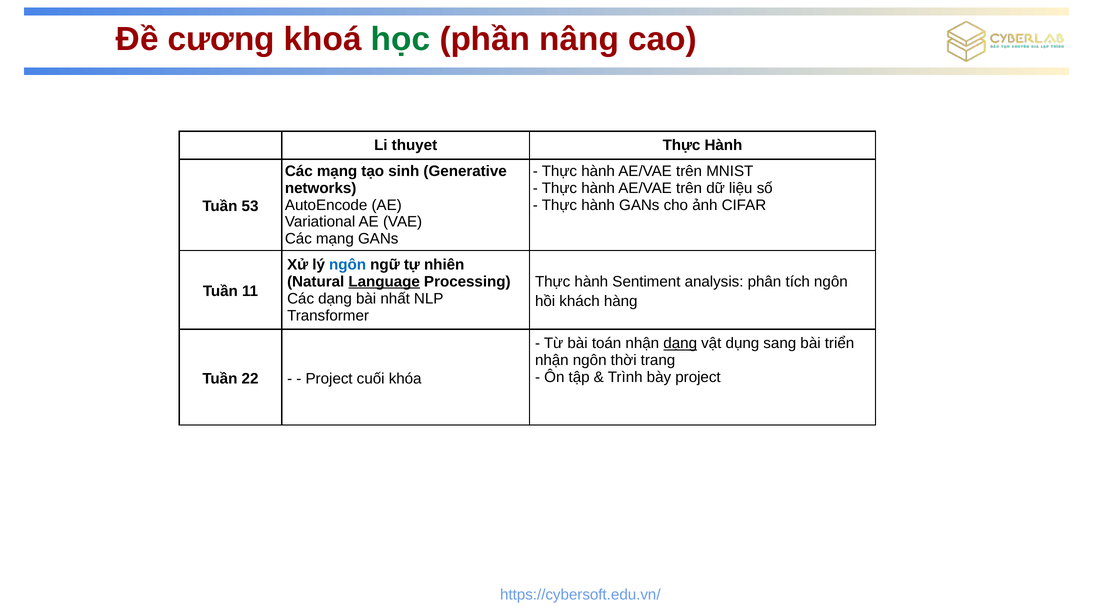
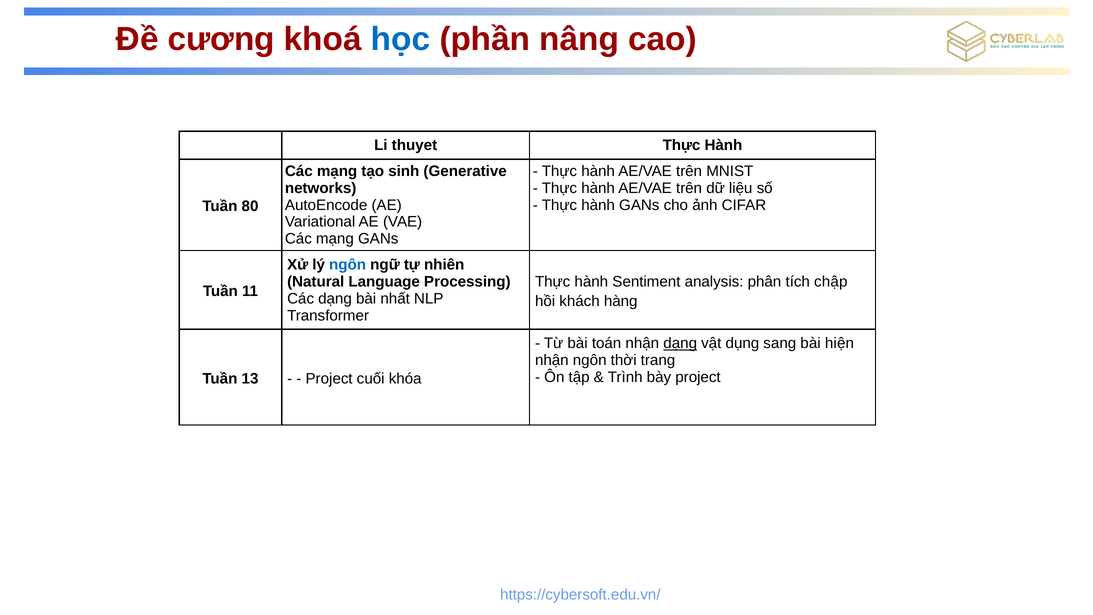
học colour: green -> blue (401, 39)
53: 53 -> 80 (250, 206)
Language underline: present -> none (384, 282)
tích ngôn: ngôn -> chập (831, 282)
triển: triển -> hiện (839, 343)
22: 22 -> 13 (250, 379)
